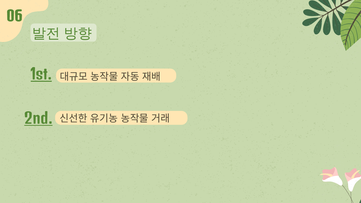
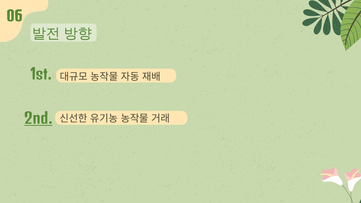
1st underline: present -> none (41, 75)
